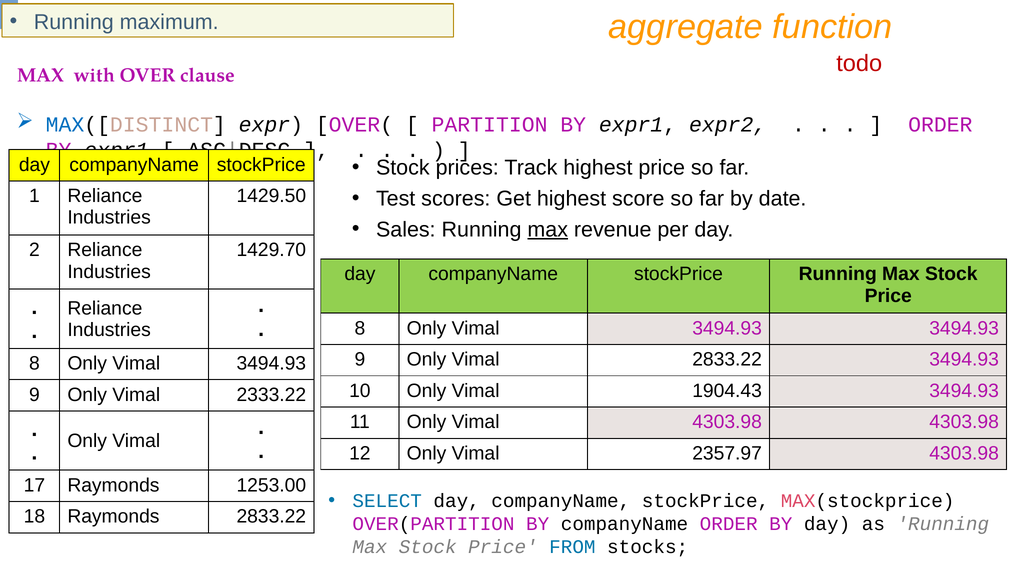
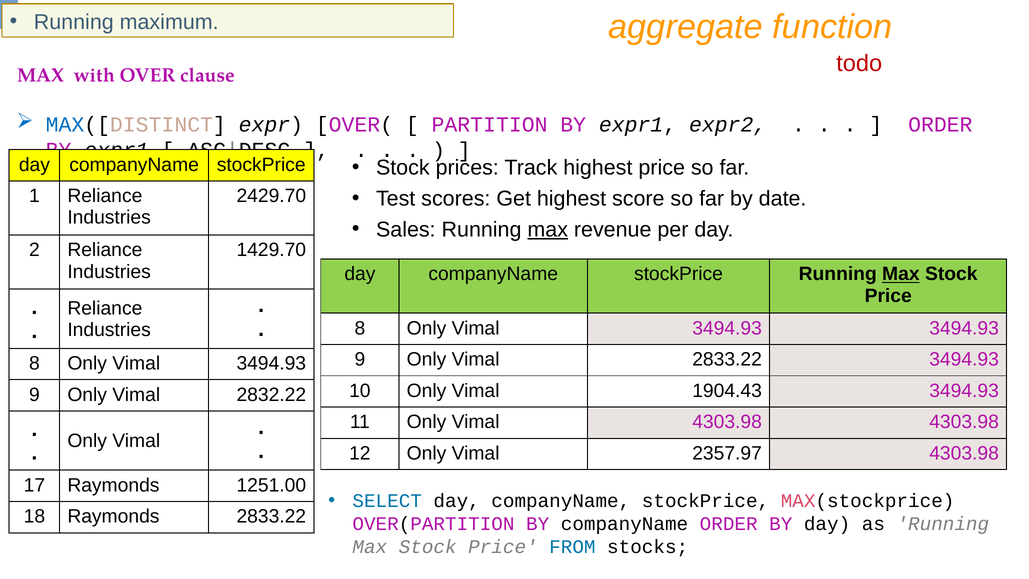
1429.50: 1429.50 -> 2429.70 (271, 196)
Max underline: none -> present (901, 274)
2333.22: 2333.22 -> 2832.22 (271, 395)
1253.00: 1253.00 -> 1251.00 (271, 485)
